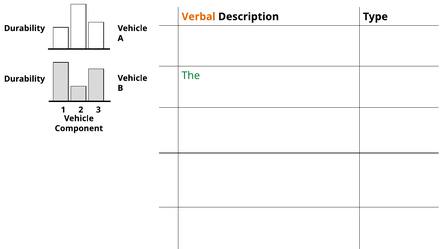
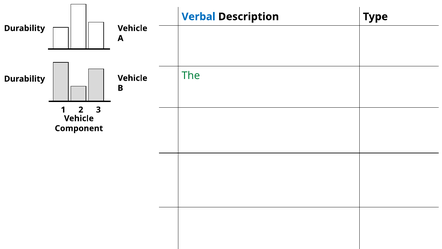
Verbal colour: orange -> blue (199, 17)
